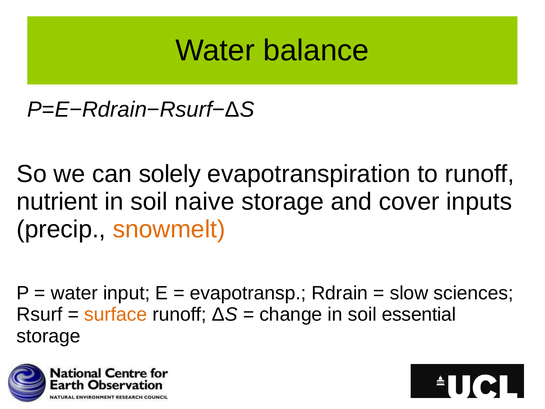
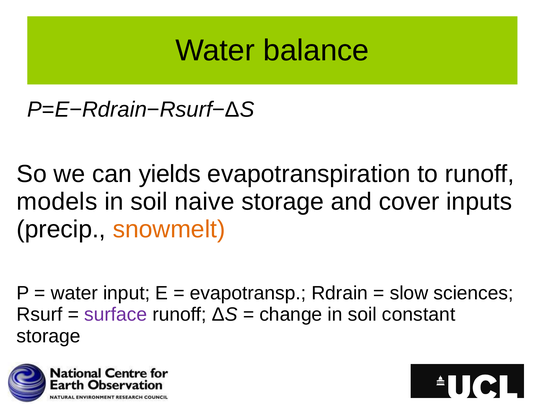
solely: solely -> yields (170, 174)
nutrient: nutrient -> models (57, 202)
surface colour: orange -> purple (116, 314)
essential: essential -> constant (419, 314)
